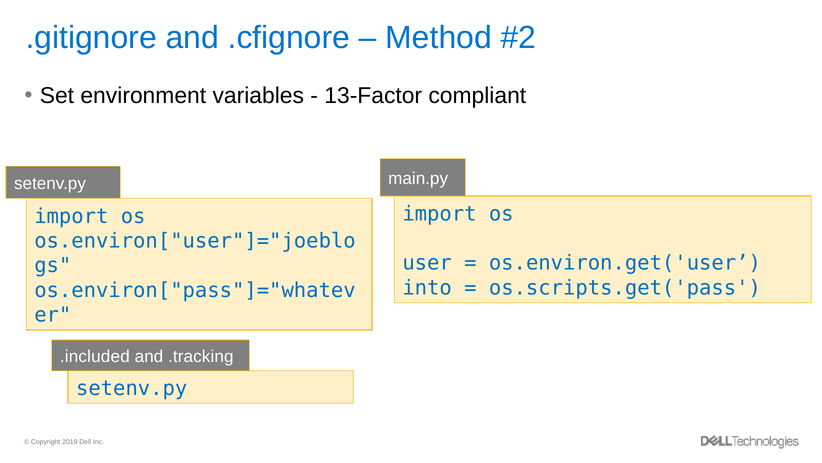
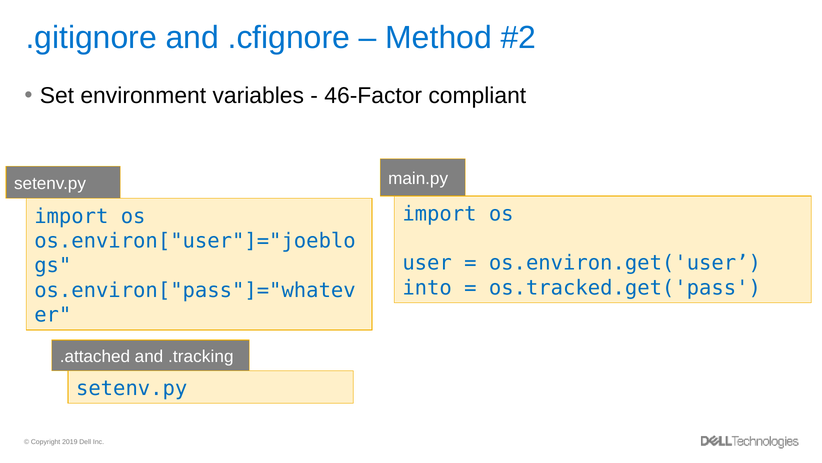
13-Factor: 13-Factor -> 46-Factor (373, 96)
os.scripts.get('pass: os.scripts.get('pass -> os.tracked.get('pass (625, 288)
.included: .included -> .attached (95, 356)
